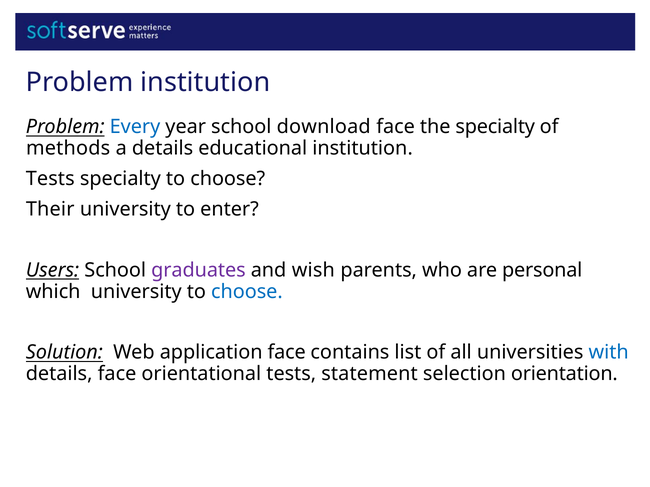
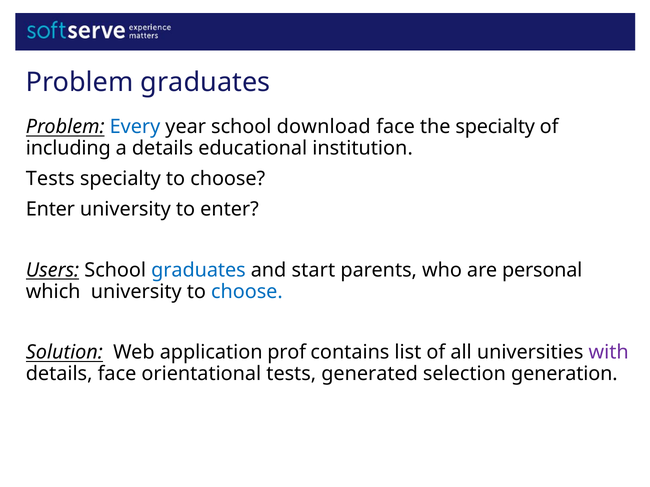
Problem institution: institution -> graduates (205, 82)
methods: methods -> including (68, 148)
Their: Their -> Enter (50, 209)
graduates colour: purple -> blue (198, 270)
wish: wish -> start (313, 270)
application face: face -> prof (287, 353)
with colour: blue -> purple (609, 353)
statement: statement -> generated (370, 374)
orientation: orientation -> generation (564, 374)
